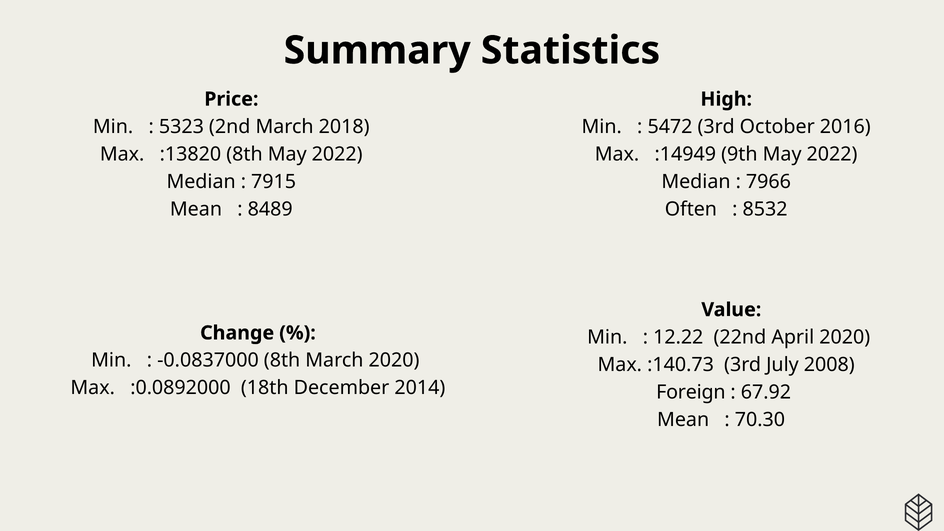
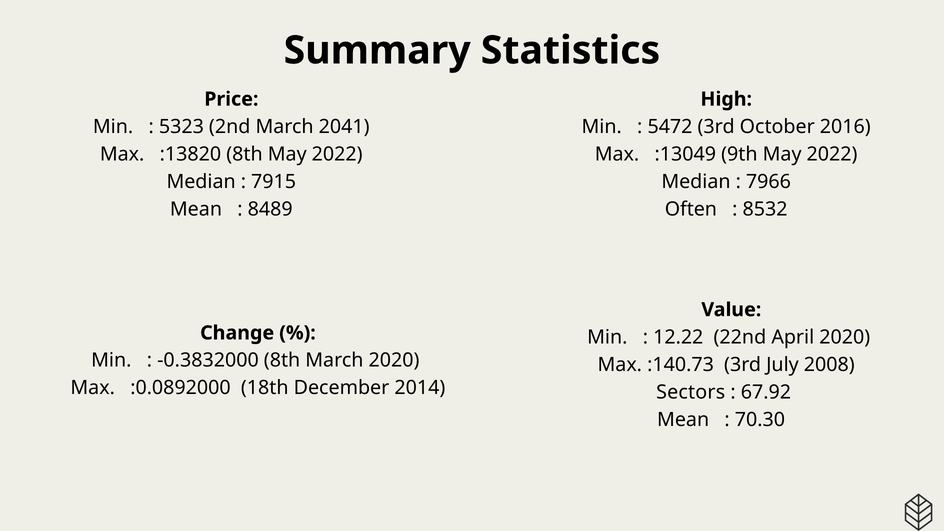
2018: 2018 -> 2041 (344, 127)
:14949: :14949 -> :13049 (685, 154)
-0.0837000: -0.0837000 -> -0.3832000 (208, 360)
Foreign: Foreign -> Sectors (691, 392)
